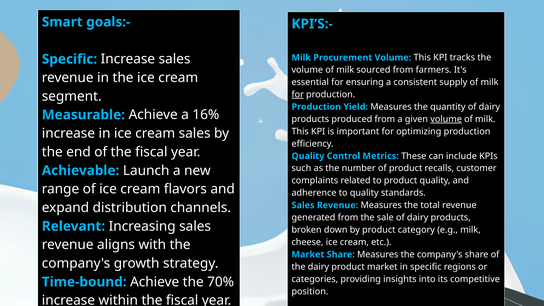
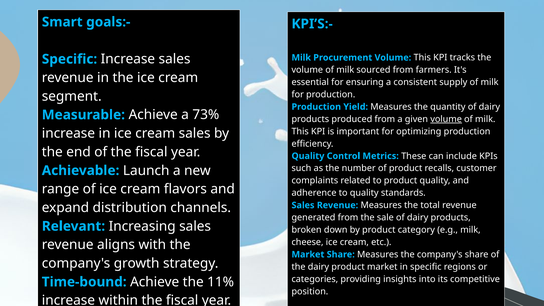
for underline: present -> none (298, 94)
16%: 16% -> 73% (206, 115)
70%: 70% -> 11% (221, 282)
